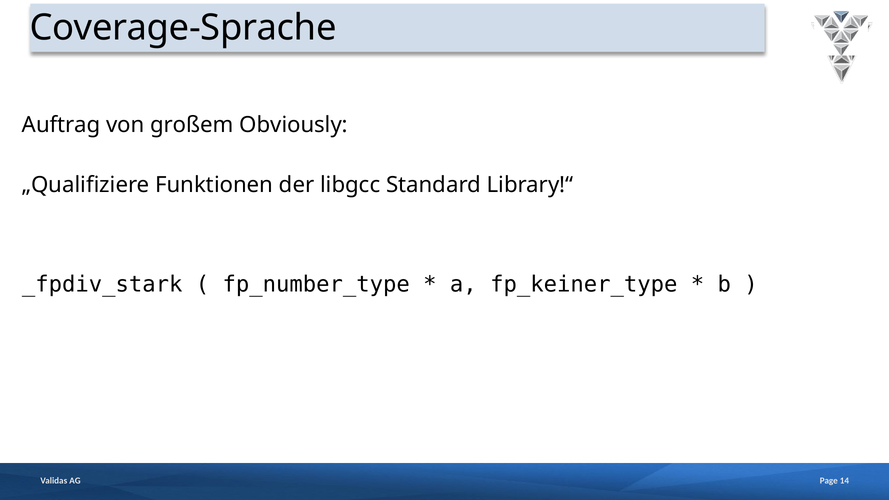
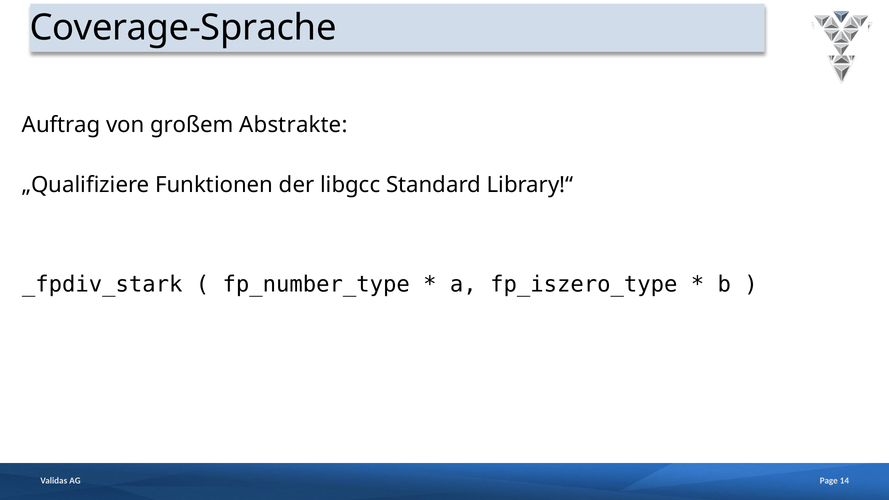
Obviously: Obviously -> Abstrakte (293, 125)
fp_keiner_type: fp_keiner_type -> fp_iszero_type (584, 285)
